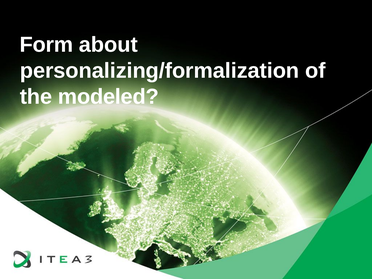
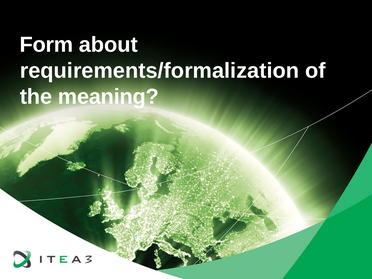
personalizing/formalization: personalizing/formalization -> requirements/formalization (159, 71)
modeled: modeled -> meaning (108, 97)
